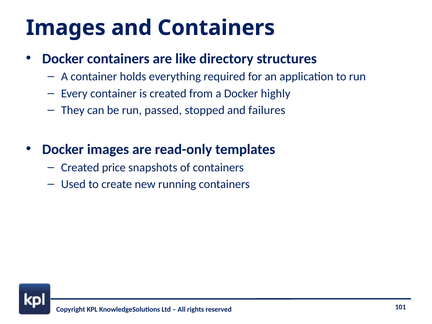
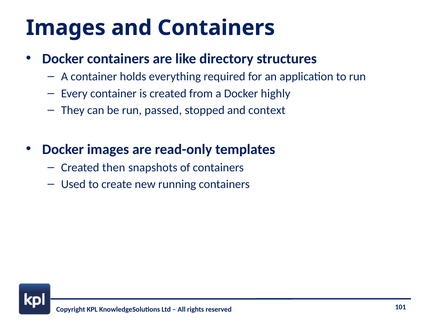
failures: failures -> context (267, 110)
price: price -> then (114, 167)
